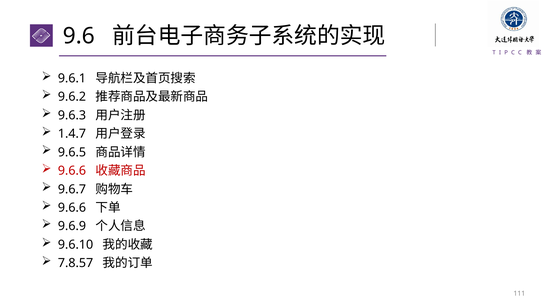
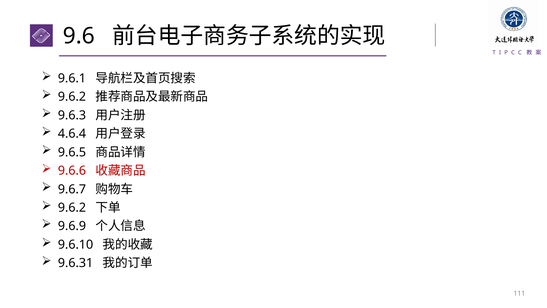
1.4.7: 1.4.7 -> 4.6.4 (72, 134)
9.6.6: 9.6.6 -> 9.6.2 (72, 207)
7.8.57: 7.8.57 -> 9.6.31 (76, 263)
